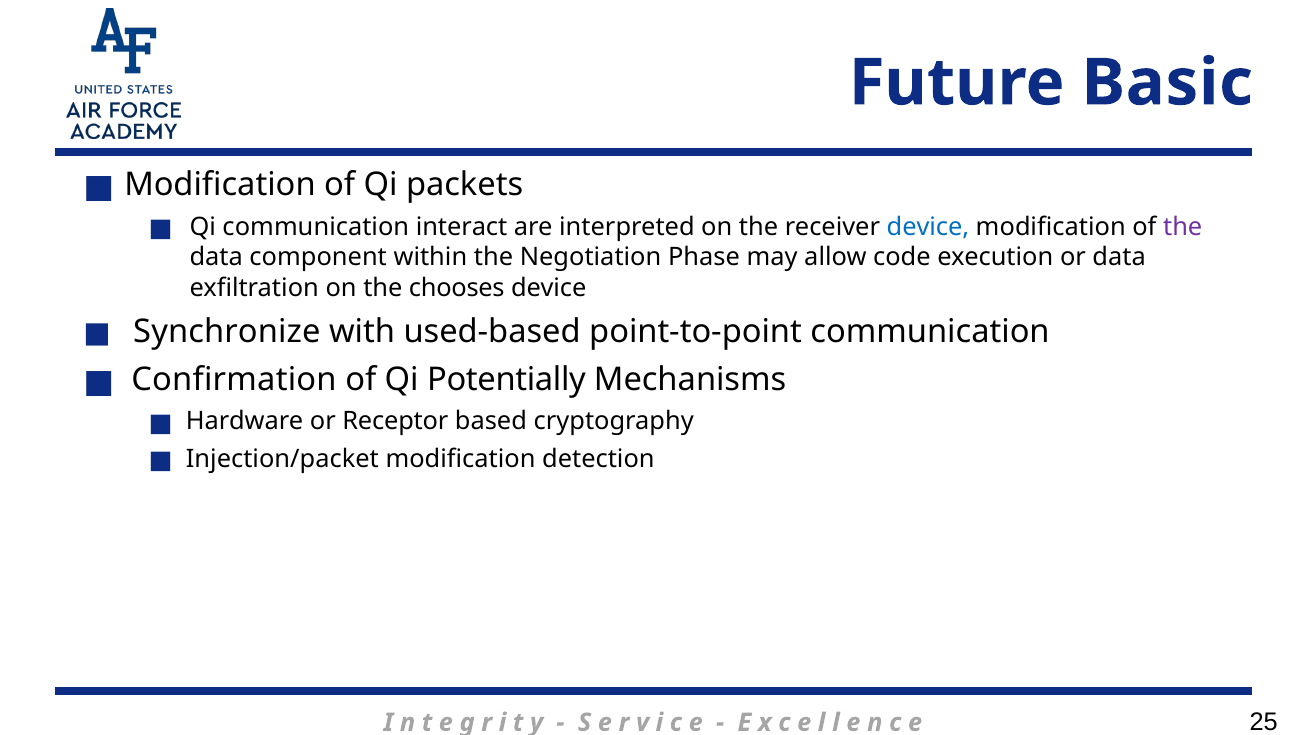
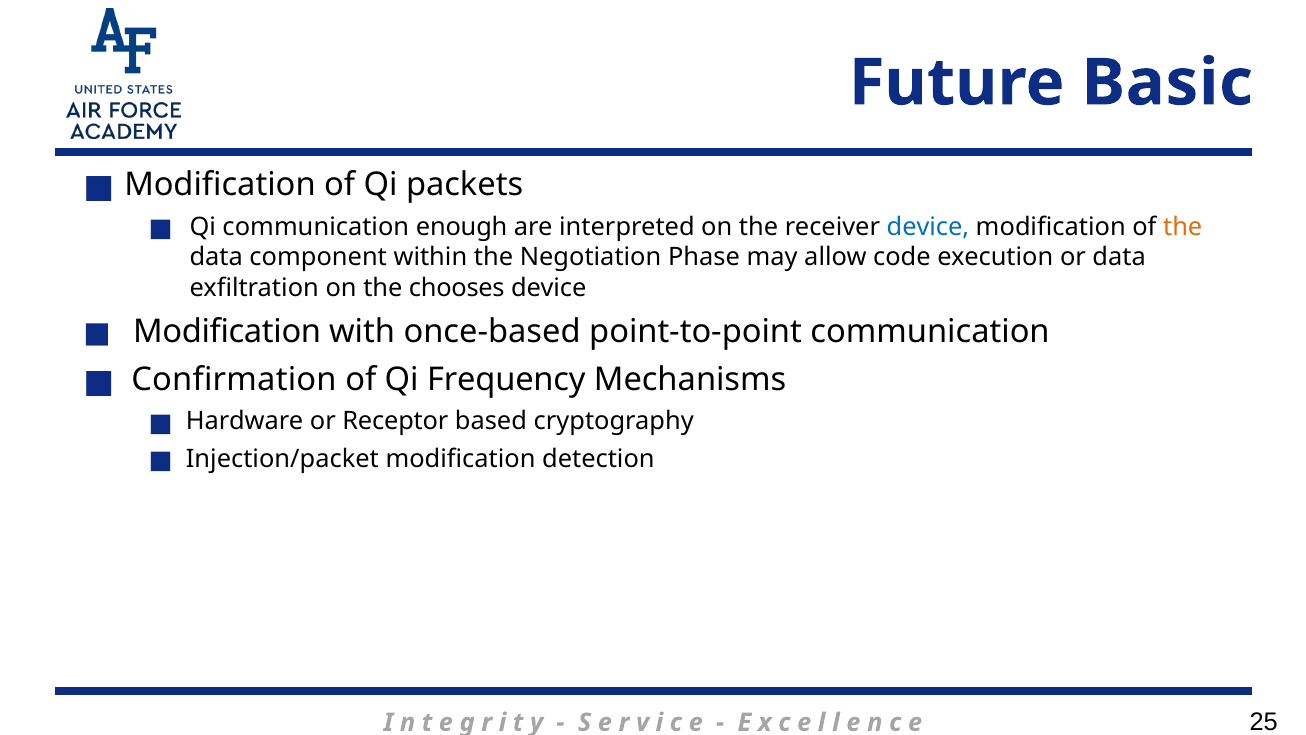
interact: interact -> enough (462, 227)
the colour: purple -> orange (1183, 227)
Synchronize: Synchronize -> Modification (227, 332)
used-based: used-based -> once-based (492, 332)
Potentially: Potentially -> Frequency (506, 380)
